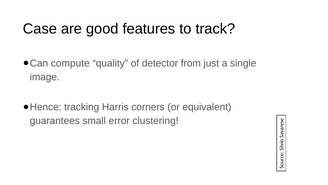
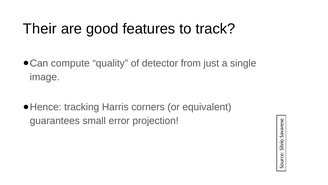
Case: Case -> Their (40, 29)
clustering: clustering -> projection (156, 121)
